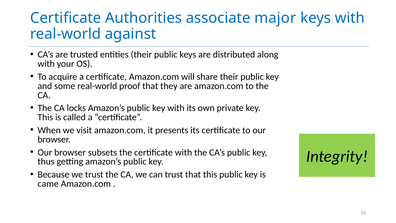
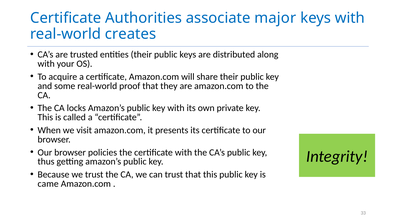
against: against -> creates (131, 34)
subsets: subsets -> policies (103, 152)
